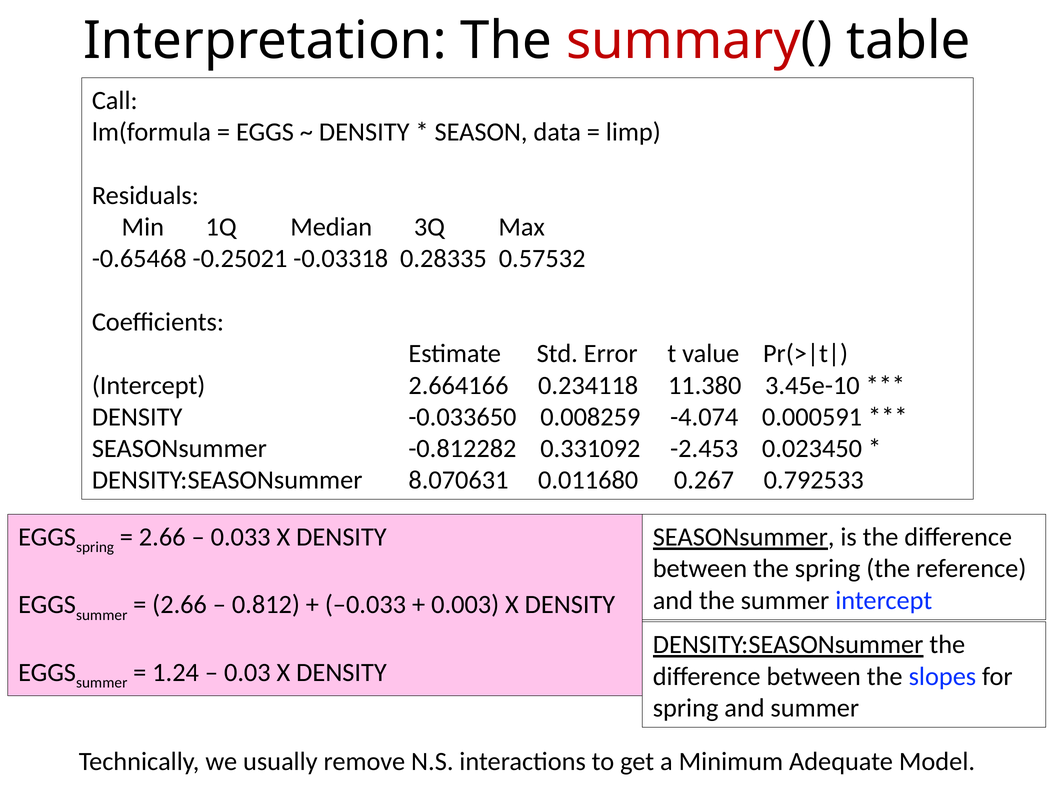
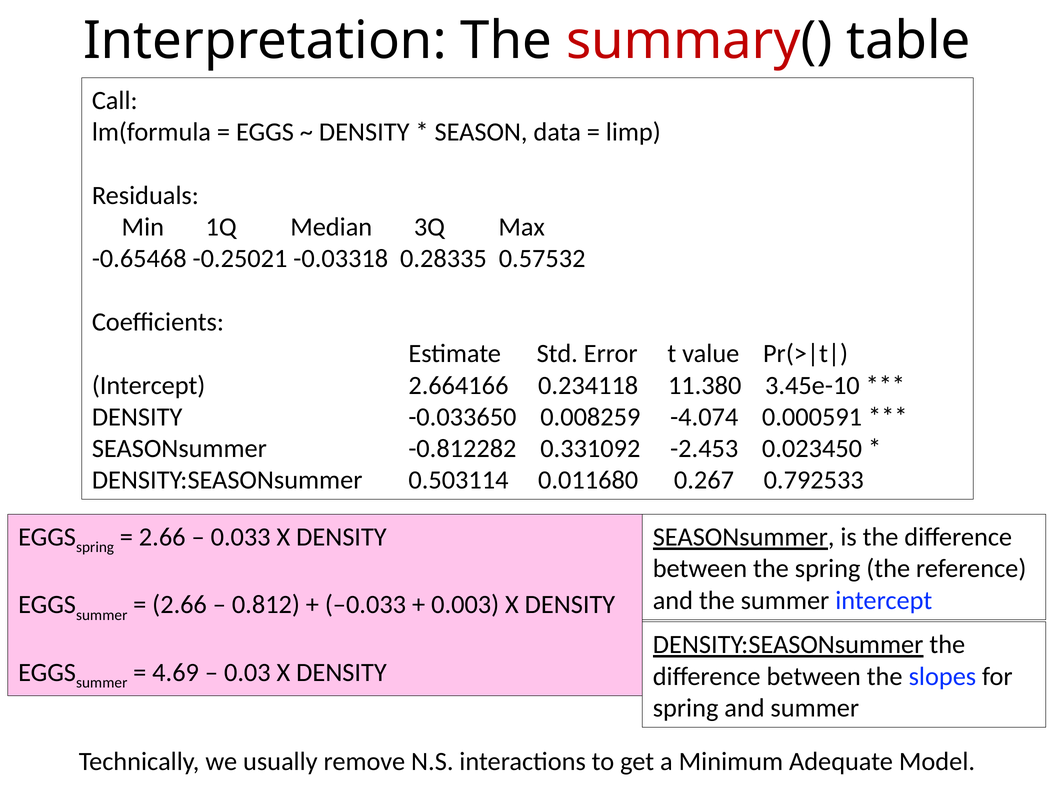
8.070631: 8.070631 -> 0.503114 (458, 480)
1.24: 1.24 -> 4.69 (176, 673)
